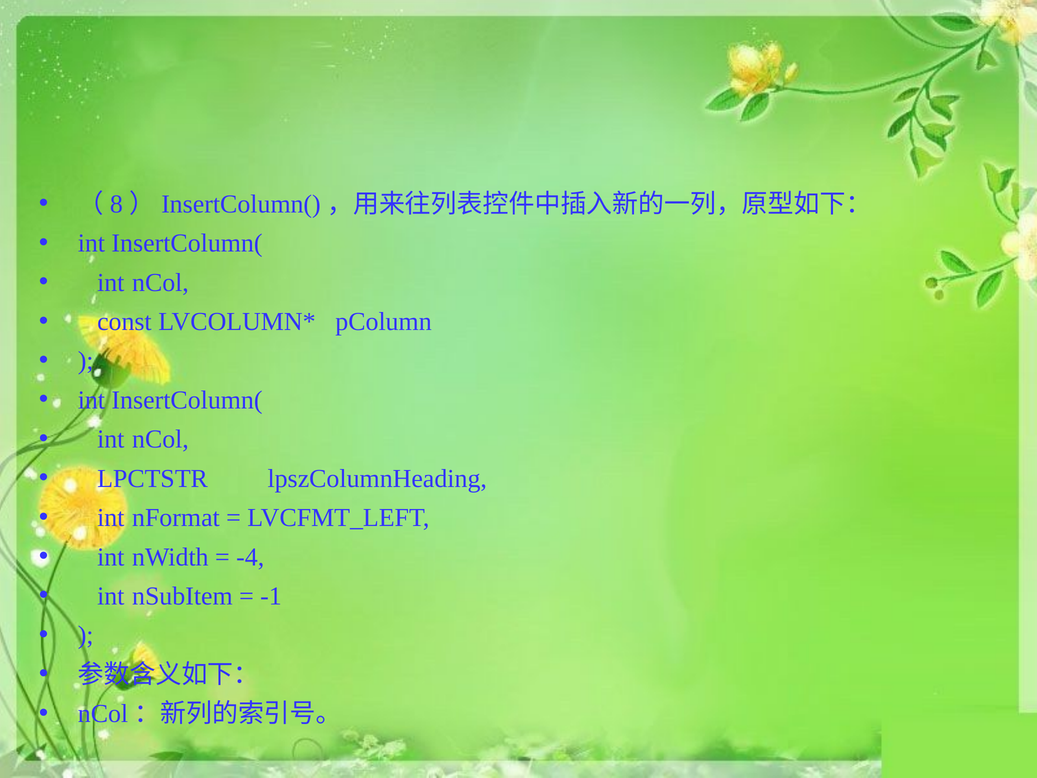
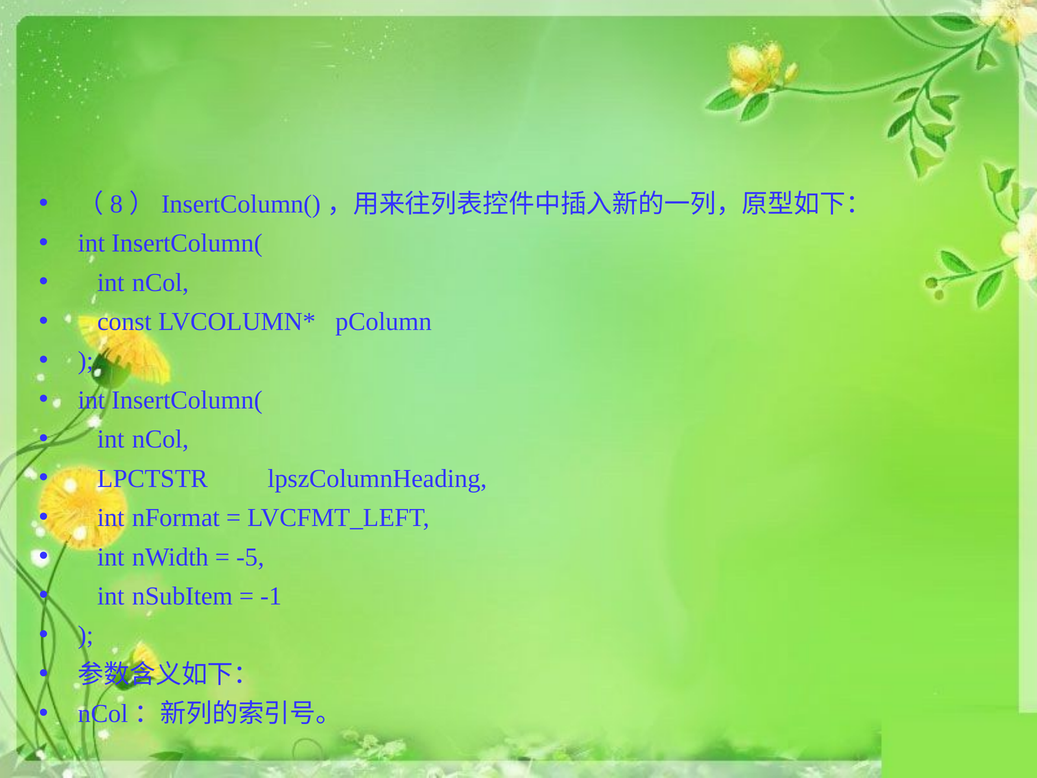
-4: -4 -> -5 (250, 557)
